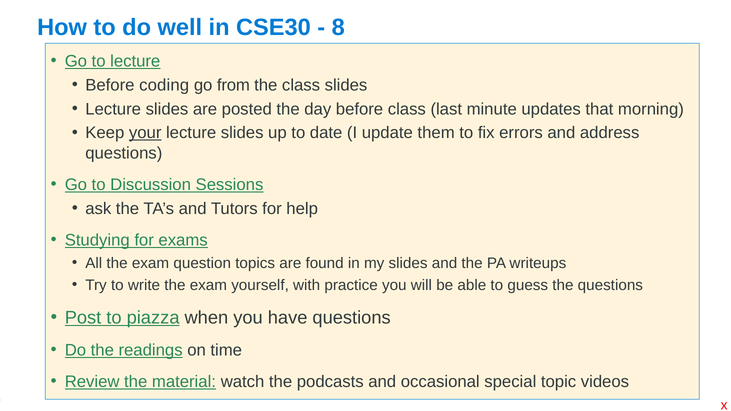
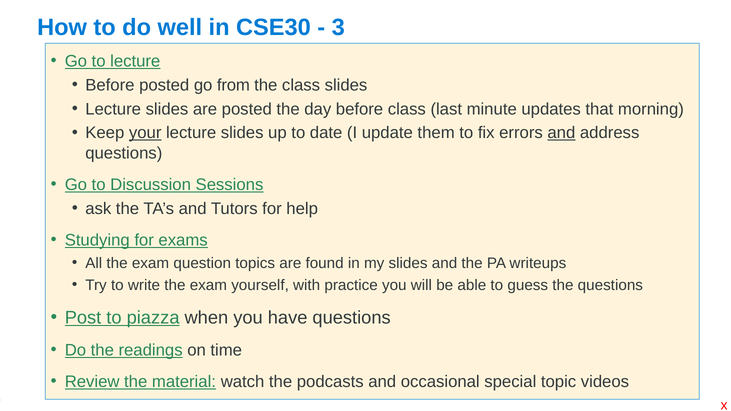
8: 8 -> 3 (338, 28)
Before coding: coding -> posted (164, 85)
and underline: none -> present (561, 133)
